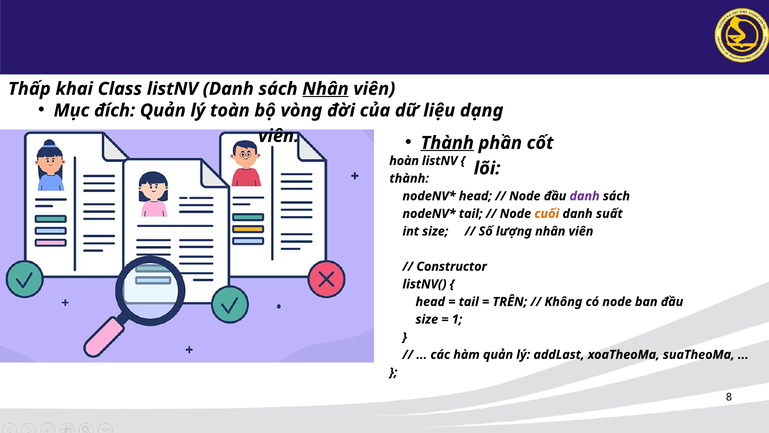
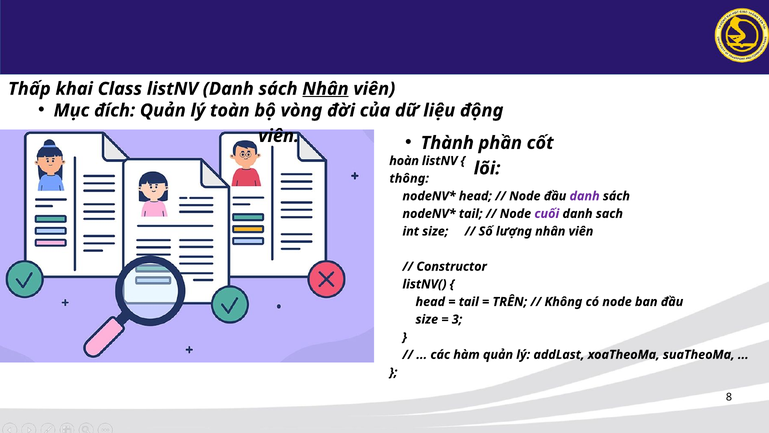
dạng: dạng -> động (482, 110)
Thành underline: present -> none (447, 143)
thành: thành -> thông (409, 178)
cuối colour: orange -> purple (547, 214)
suất: suất -> sach (609, 214)
1: 1 -> 3 (457, 319)
